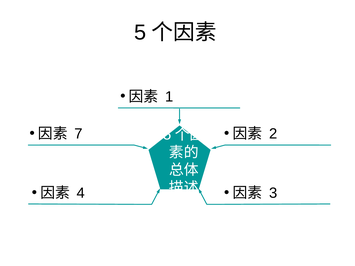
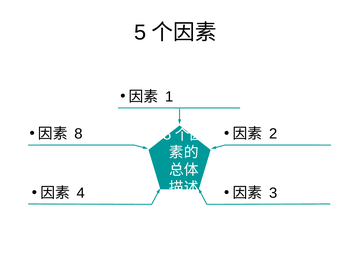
7: 7 -> 8 (79, 134)
